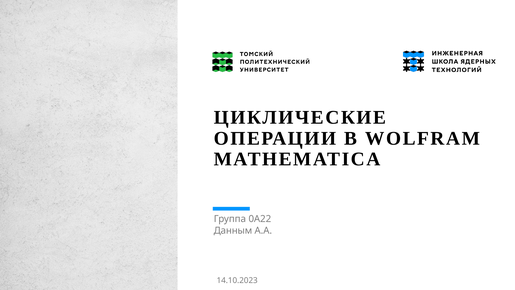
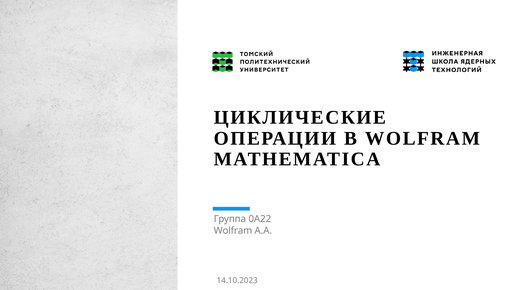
Данным: Данным -> Wolfram (233, 230)
